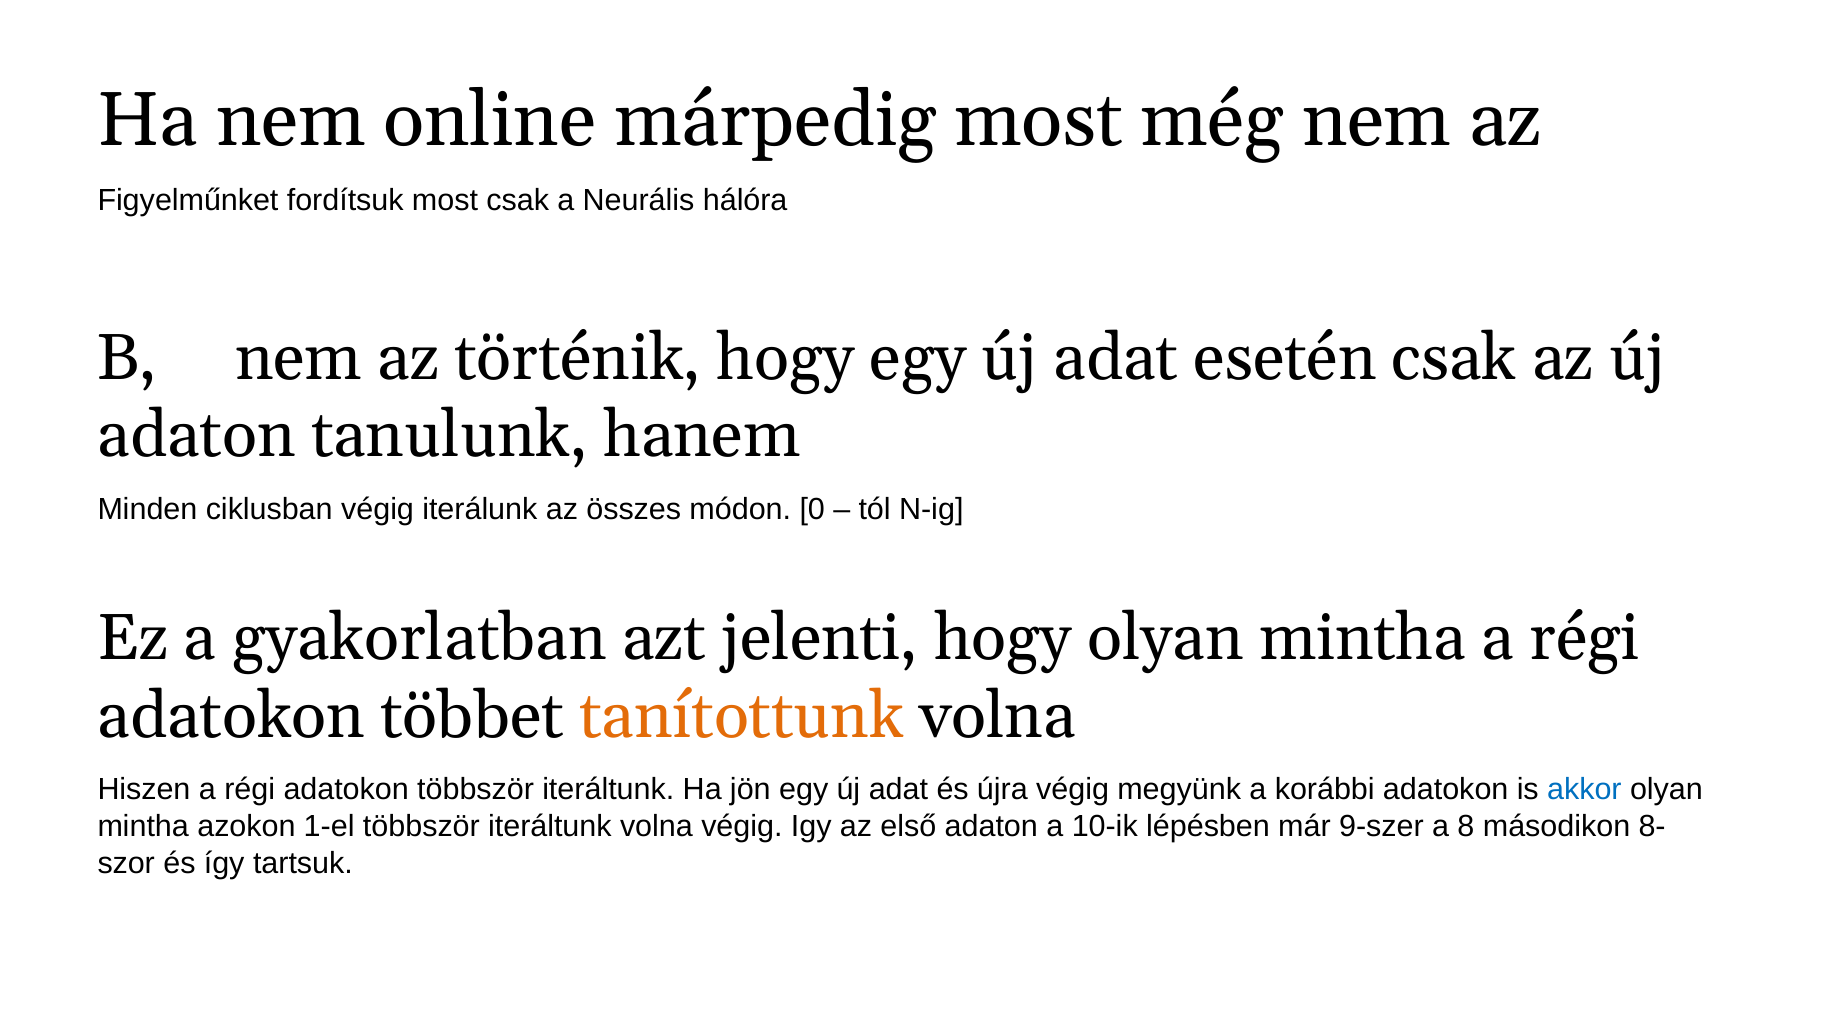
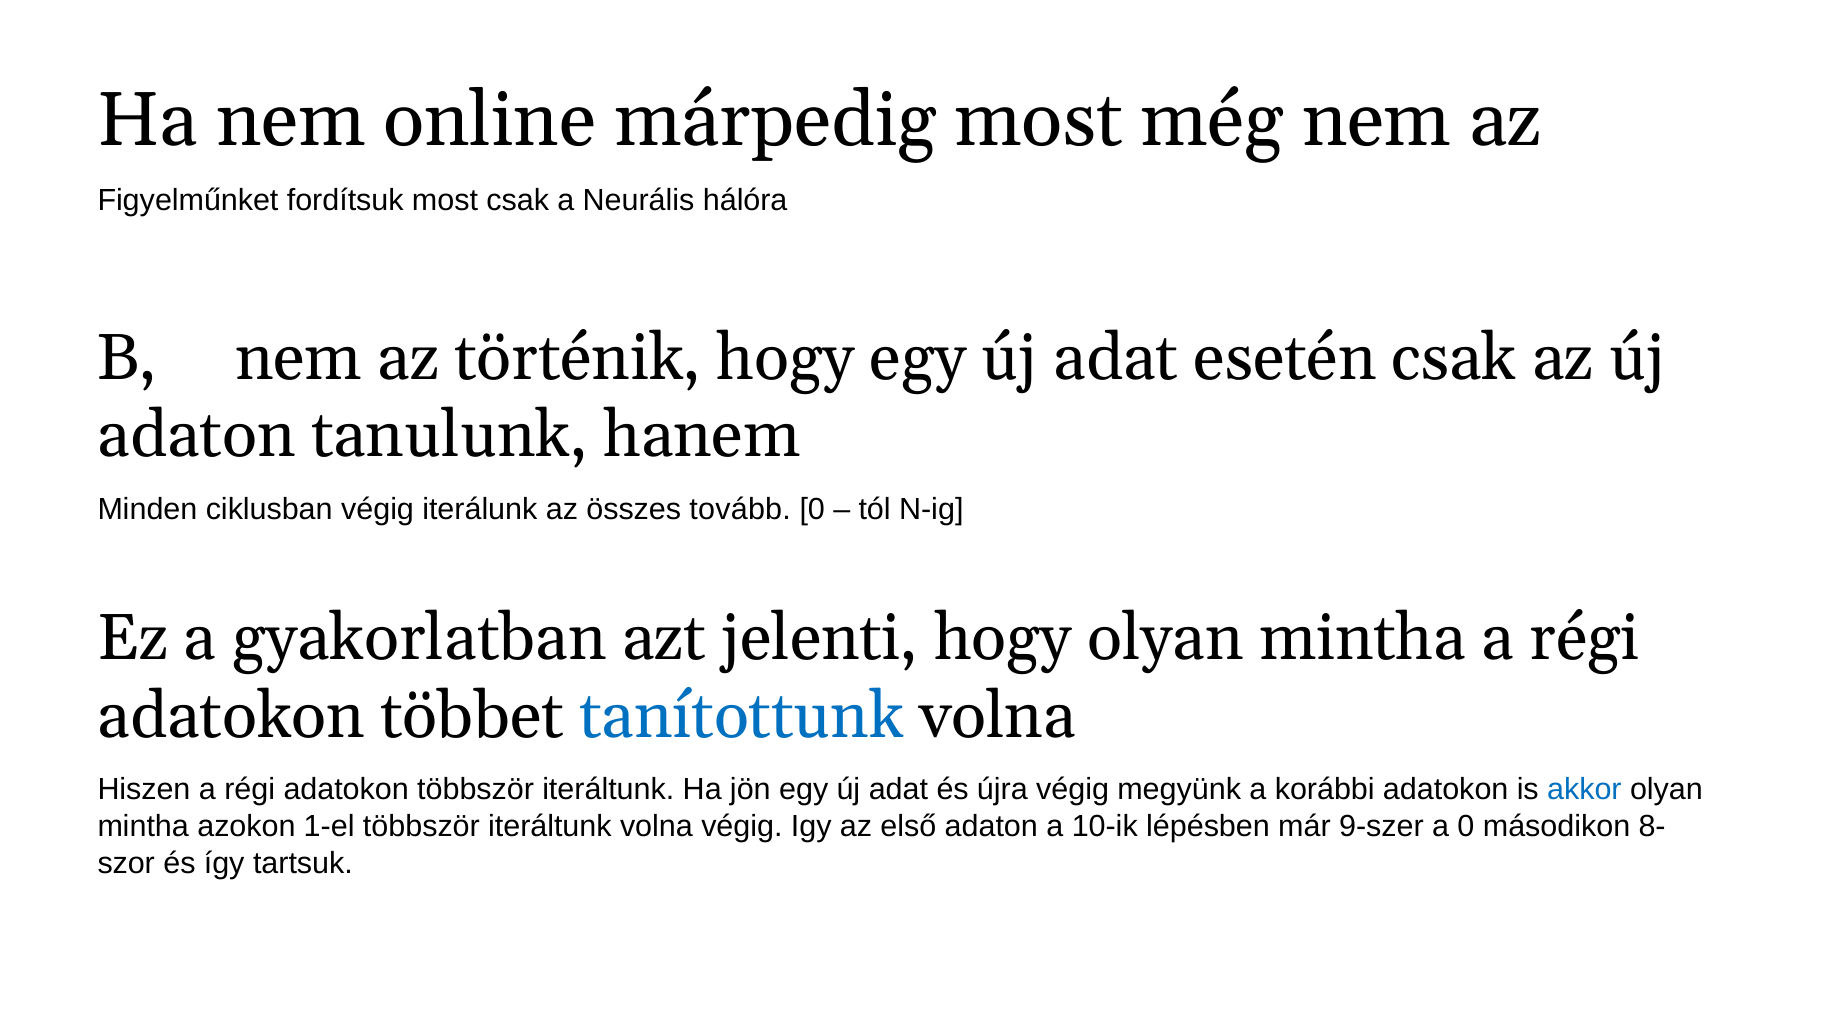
módon: módon -> tovább (740, 510)
tanítottunk colour: orange -> blue (742, 716)
a 8: 8 -> 0 (1466, 827)
